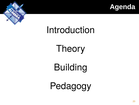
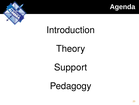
Building: Building -> Support (71, 67)
